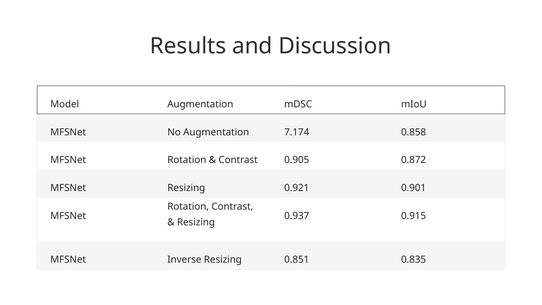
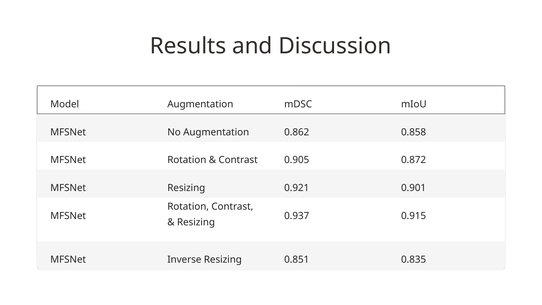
7.174: 7.174 -> 0.862 (297, 132)
